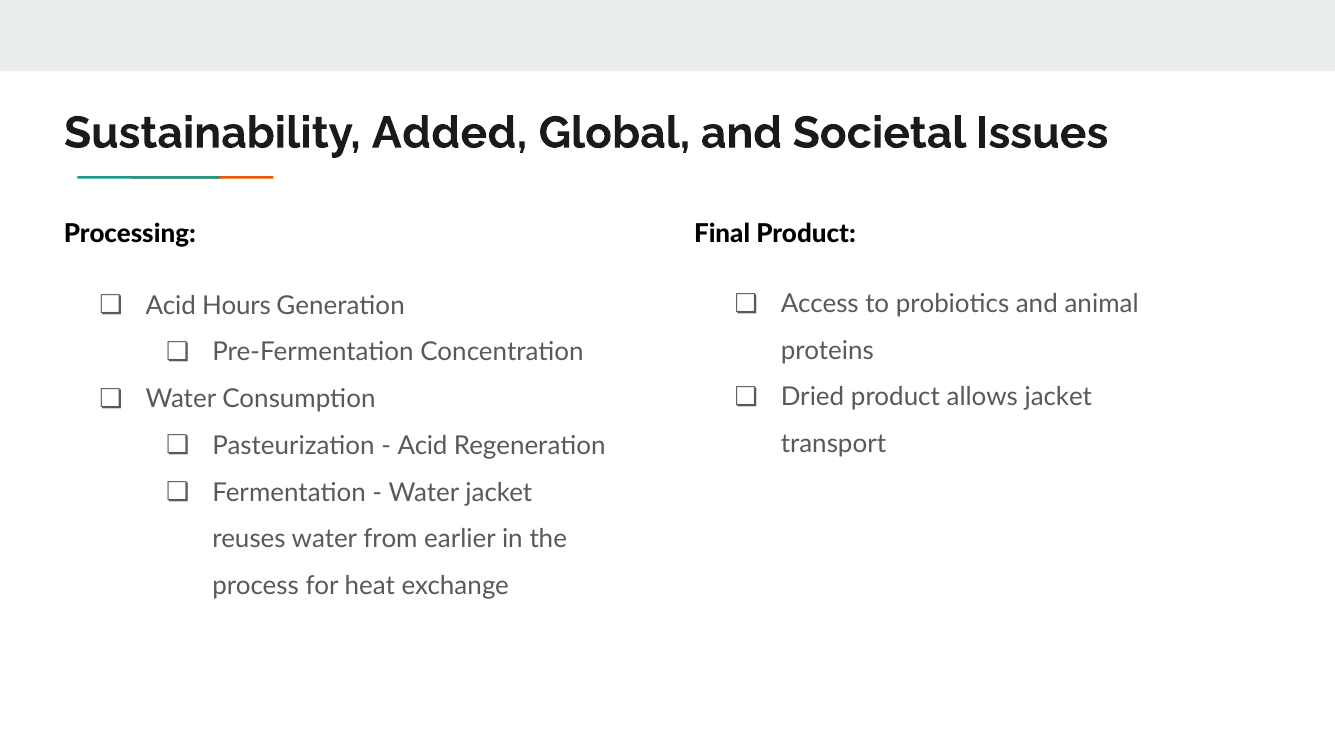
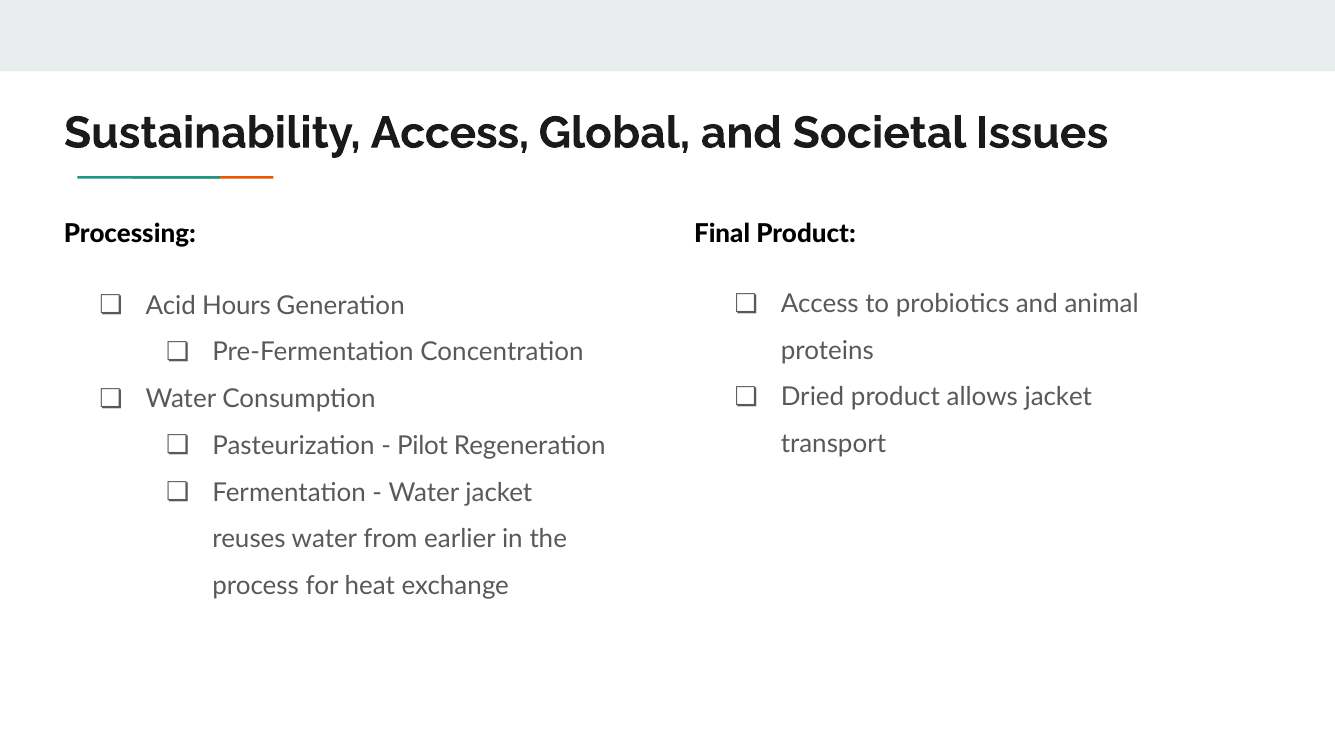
Sustainability Added: Added -> Access (450, 133)
Acid: Acid -> Pilot (423, 446)
